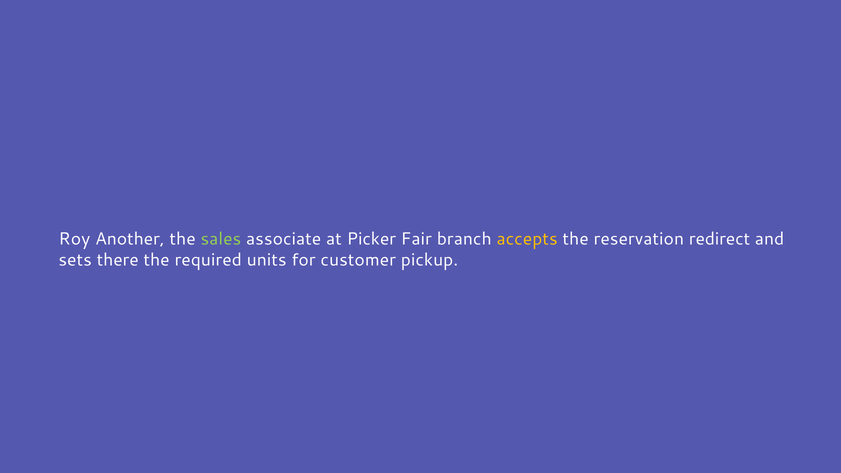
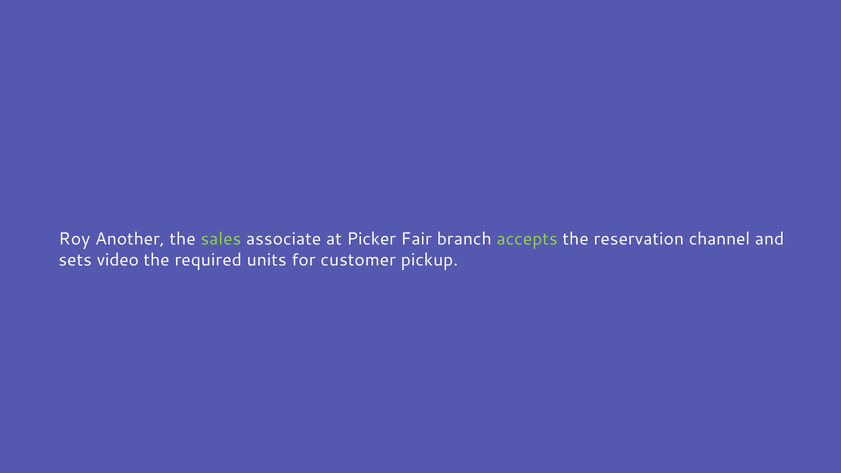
accepts colour: yellow -> light green (527, 239)
redirect: redirect -> channel (719, 239)
there: there -> video (118, 260)
